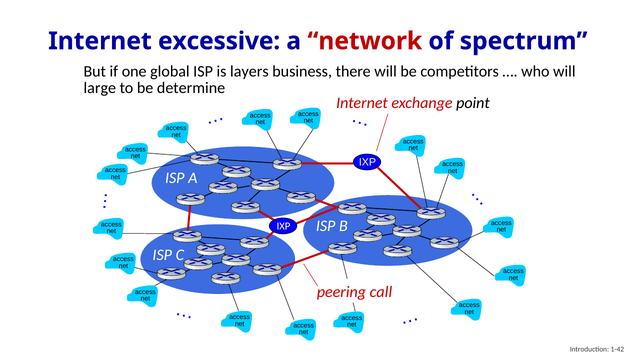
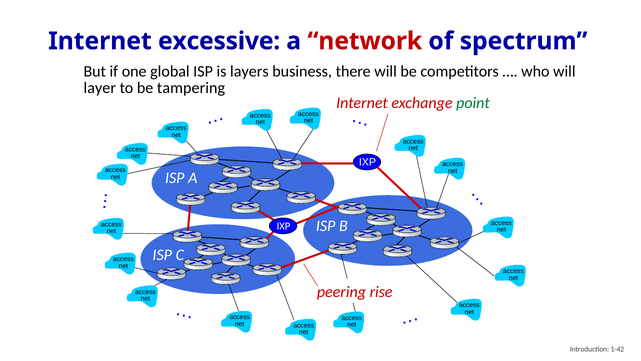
large: large -> layer (100, 88)
determine: determine -> tampering (191, 88)
point colour: black -> green (473, 103)
call: call -> rise (381, 291)
